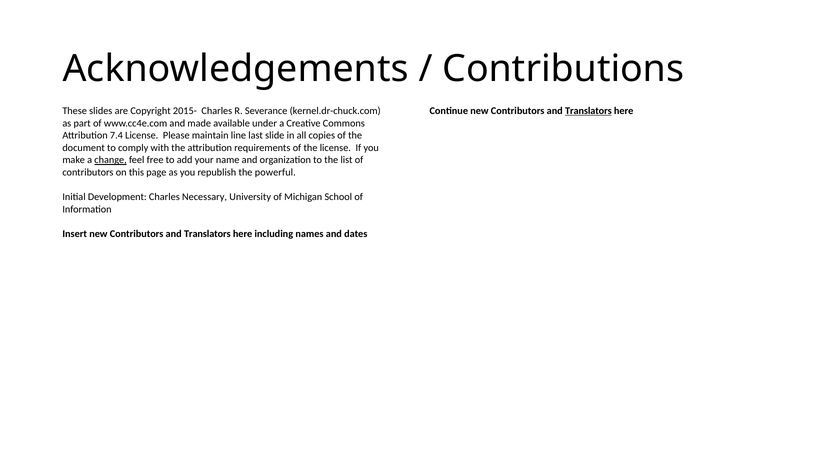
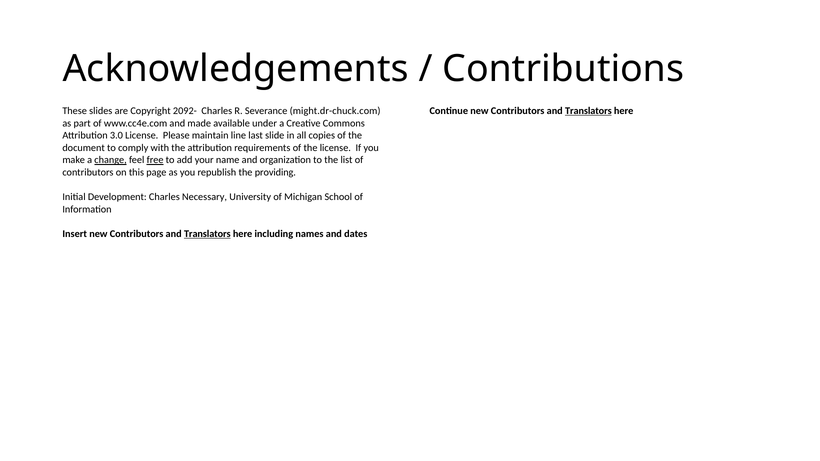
2015-: 2015- -> 2092- (185, 111)
kernel.dr-chuck.com: kernel.dr-chuck.com -> might.dr-chuck.com (335, 111)
7.4: 7.4 -> 3.0 (116, 136)
free underline: none -> present (155, 160)
powerful: powerful -> providing (275, 172)
Translators underline: none -> present (207, 234)
